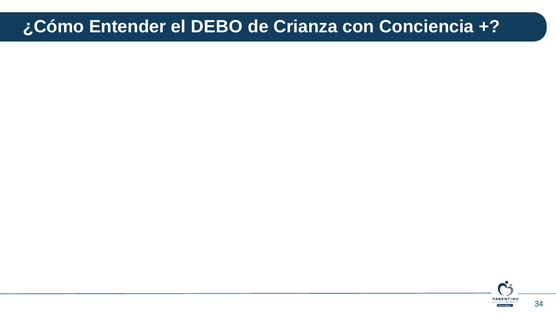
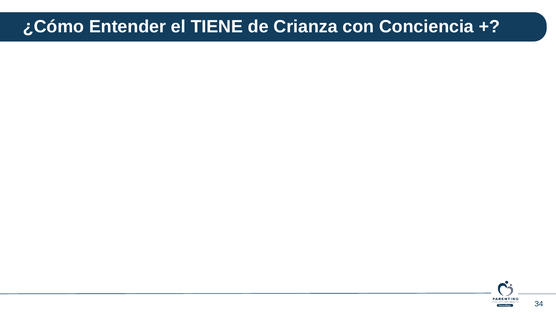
DEBO: DEBO -> TIENE (217, 27)
